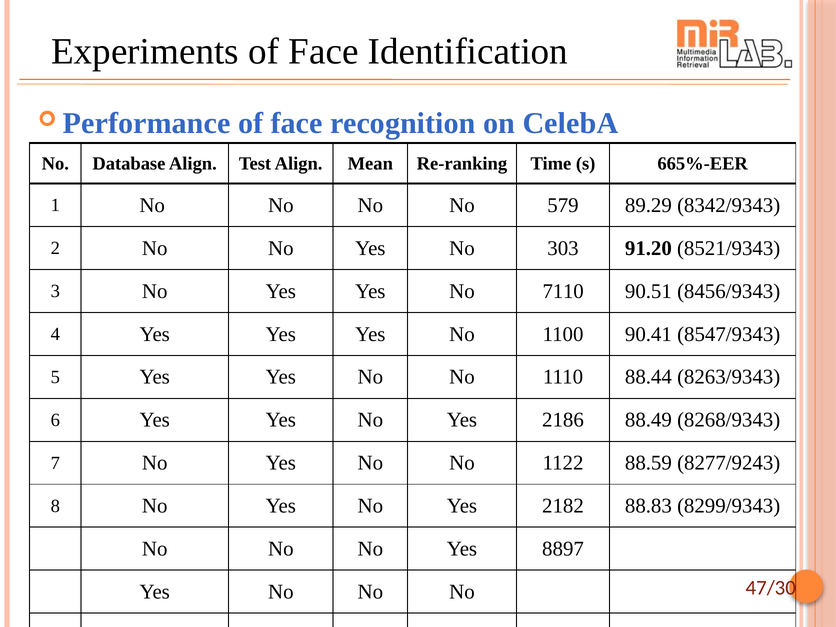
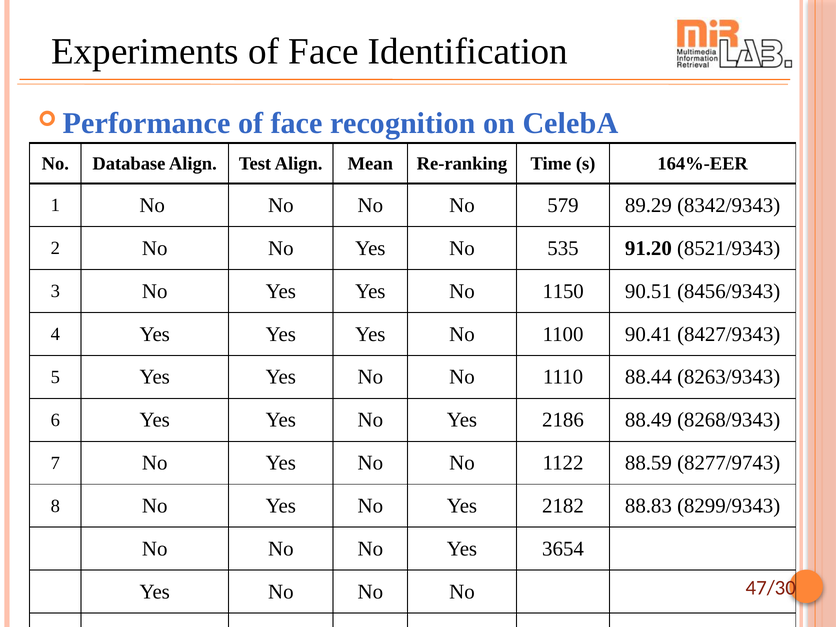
665%-EER: 665%-EER -> 164%-EER (703, 163)
303: 303 -> 535 (563, 248)
7110: 7110 -> 1150 (563, 291)
8547/9343: 8547/9343 -> 8427/9343 (729, 334)
8277/9243: 8277/9243 -> 8277/9743 (729, 463)
8897: 8897 -> 3654 (563, 549)
